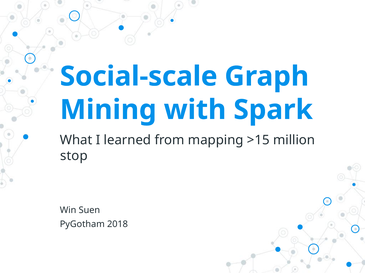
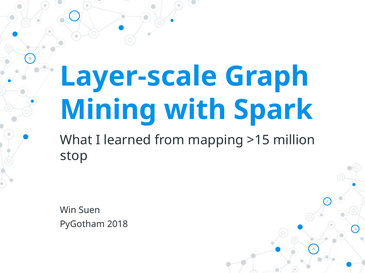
Social-scale: Social-scale -> Layer-scale (139, 77)
